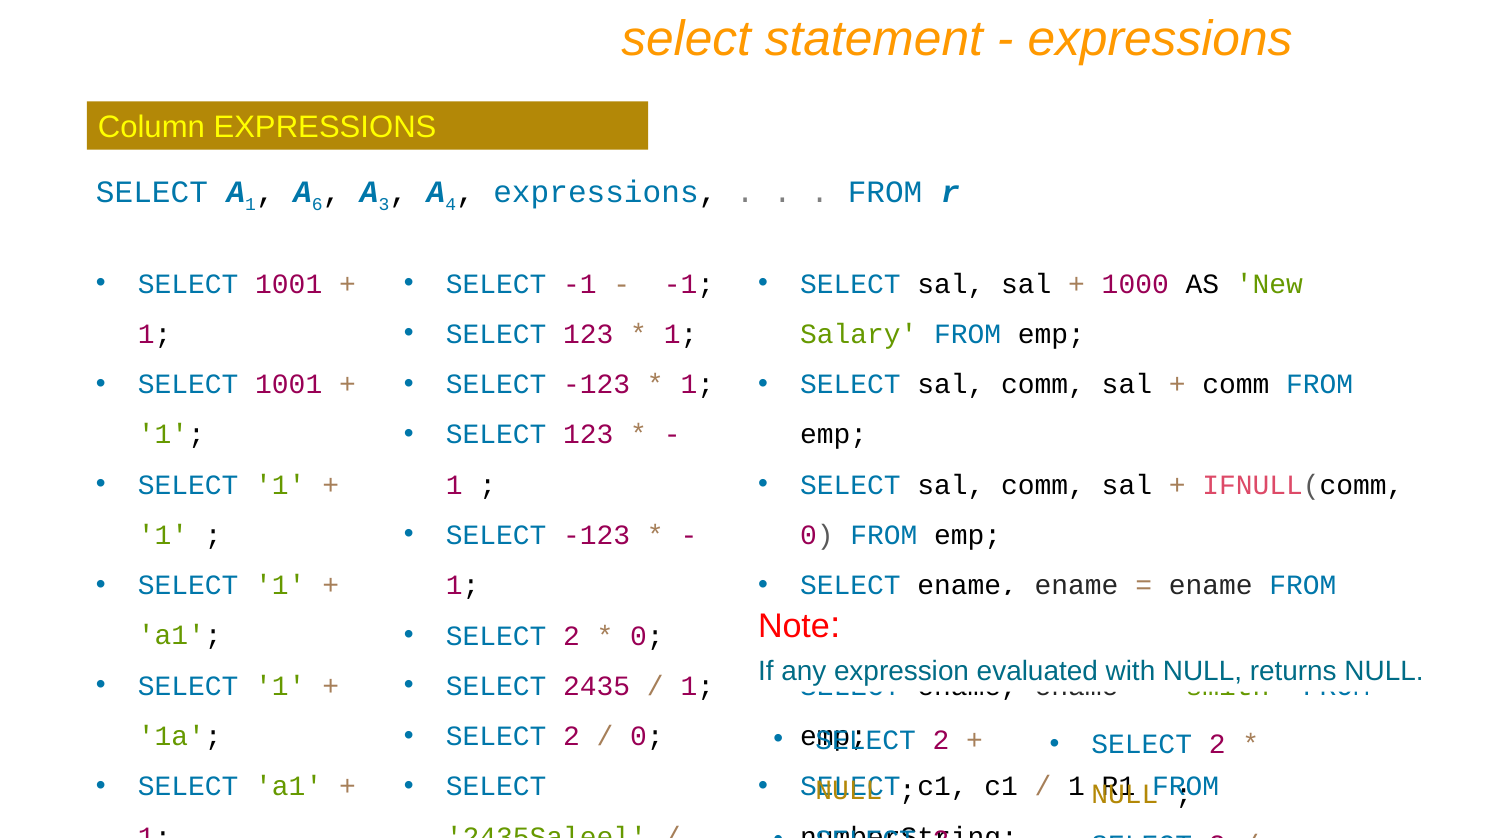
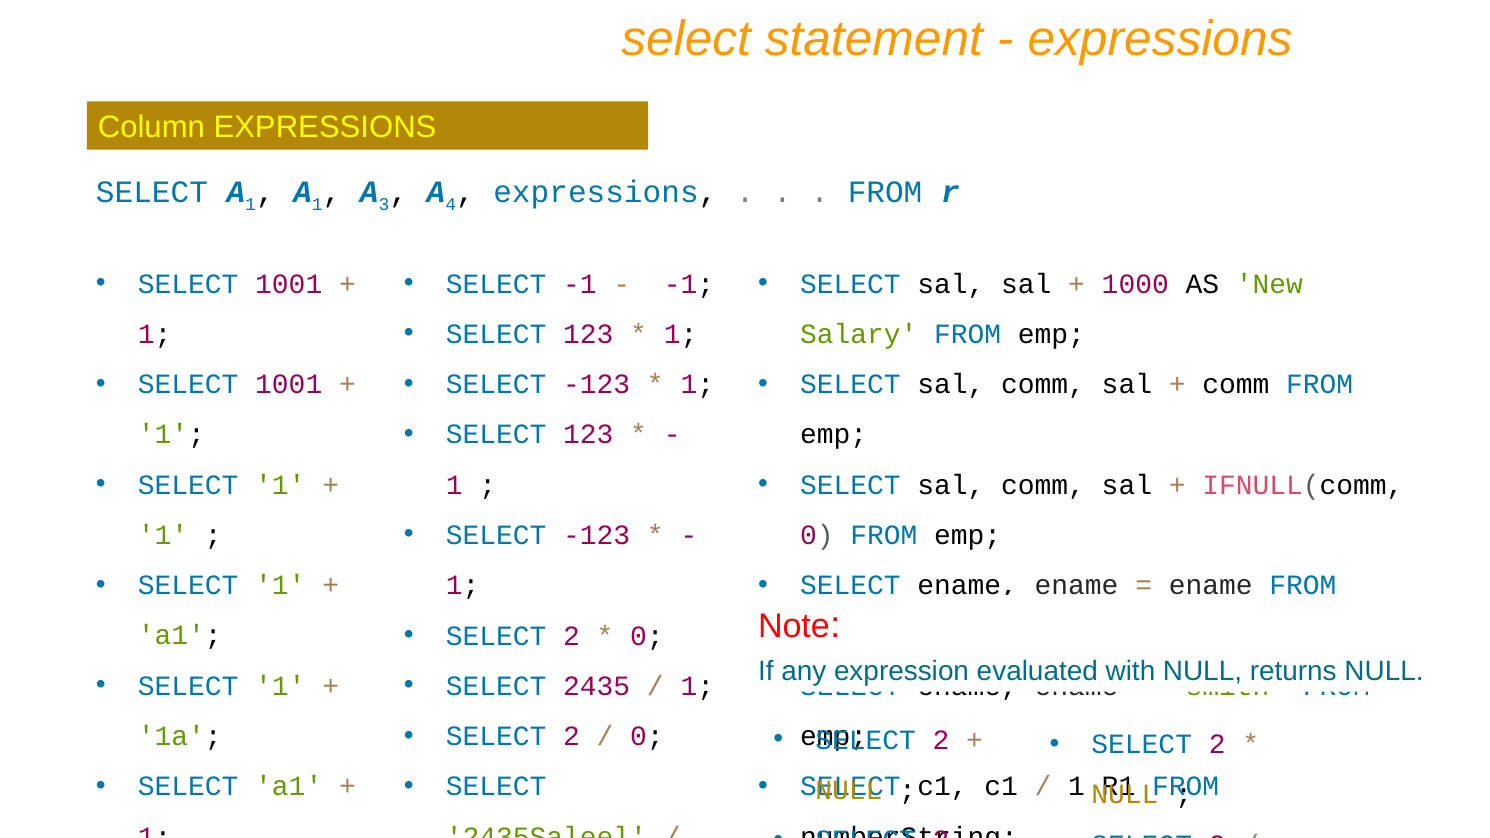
6: 6 -> 1 (317, 204)
